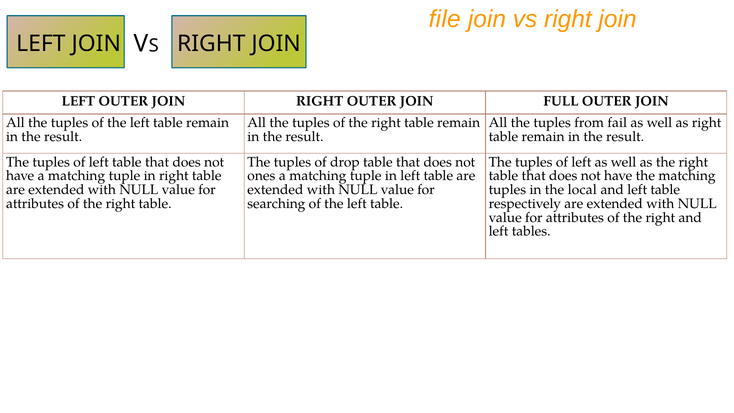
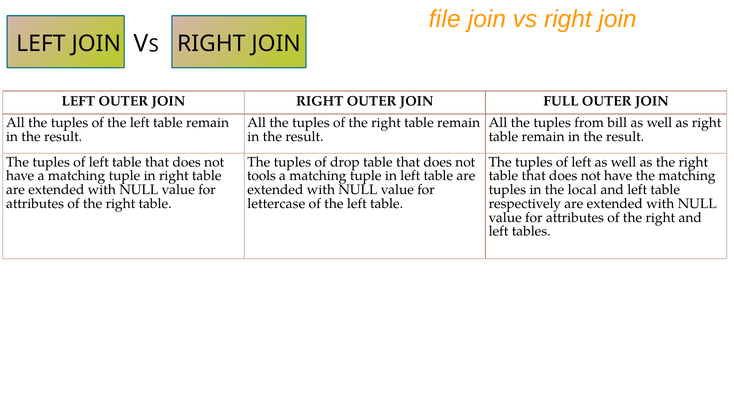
fail: fail -> bill (617, 123)
ones: ones -> tools (261, 176)
searching: searching -> lettercase (276, 204)
